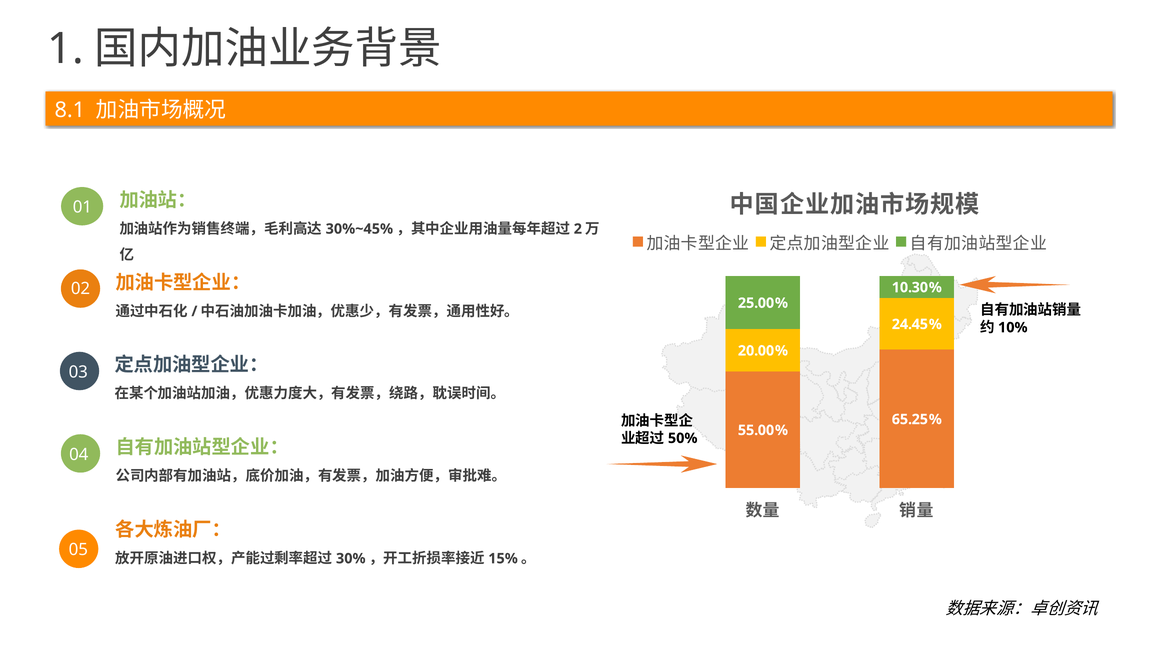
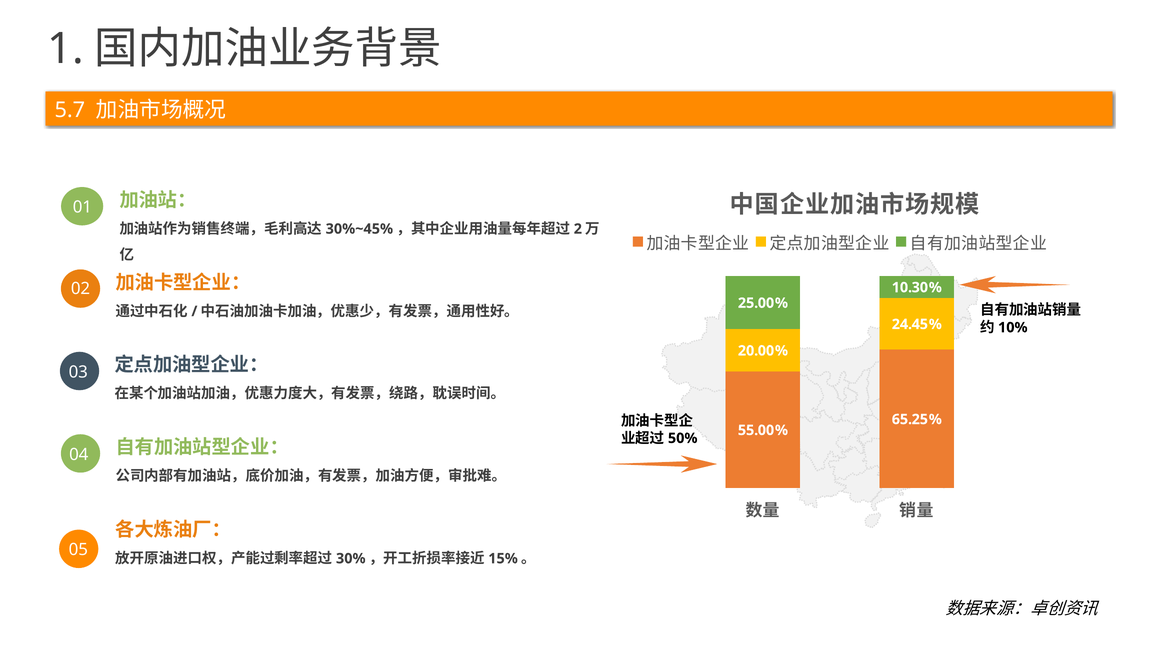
8.1: 8.1 -> 5.7 (70, 110)
